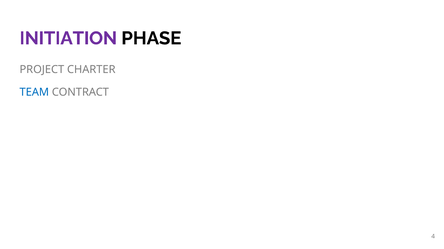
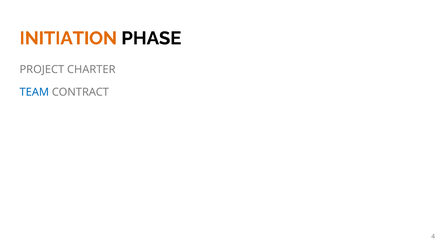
INITIATION colour: purple -> orange (68, 38)
